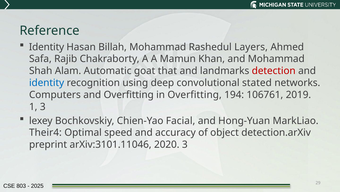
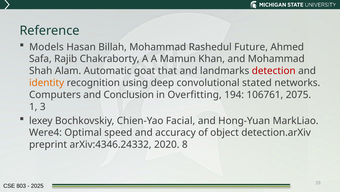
Identity: Identity -> Models (46, 47)
Layers: Layers -> Future (251, 47)
identity colour: blue -> orange (47, 83)
and Overfitting: Overfitting -> Conclusion (129, 94)
2019: 2019 -> 2075 (298, 94)
Their4: Their4 -> Were4 (45, 132)
arXiv:3101.11046: arXiv:3101.11046 -> arXiv:4346.24332 (111, 144)
2020 3: 3 -> 8 (185, 144)
